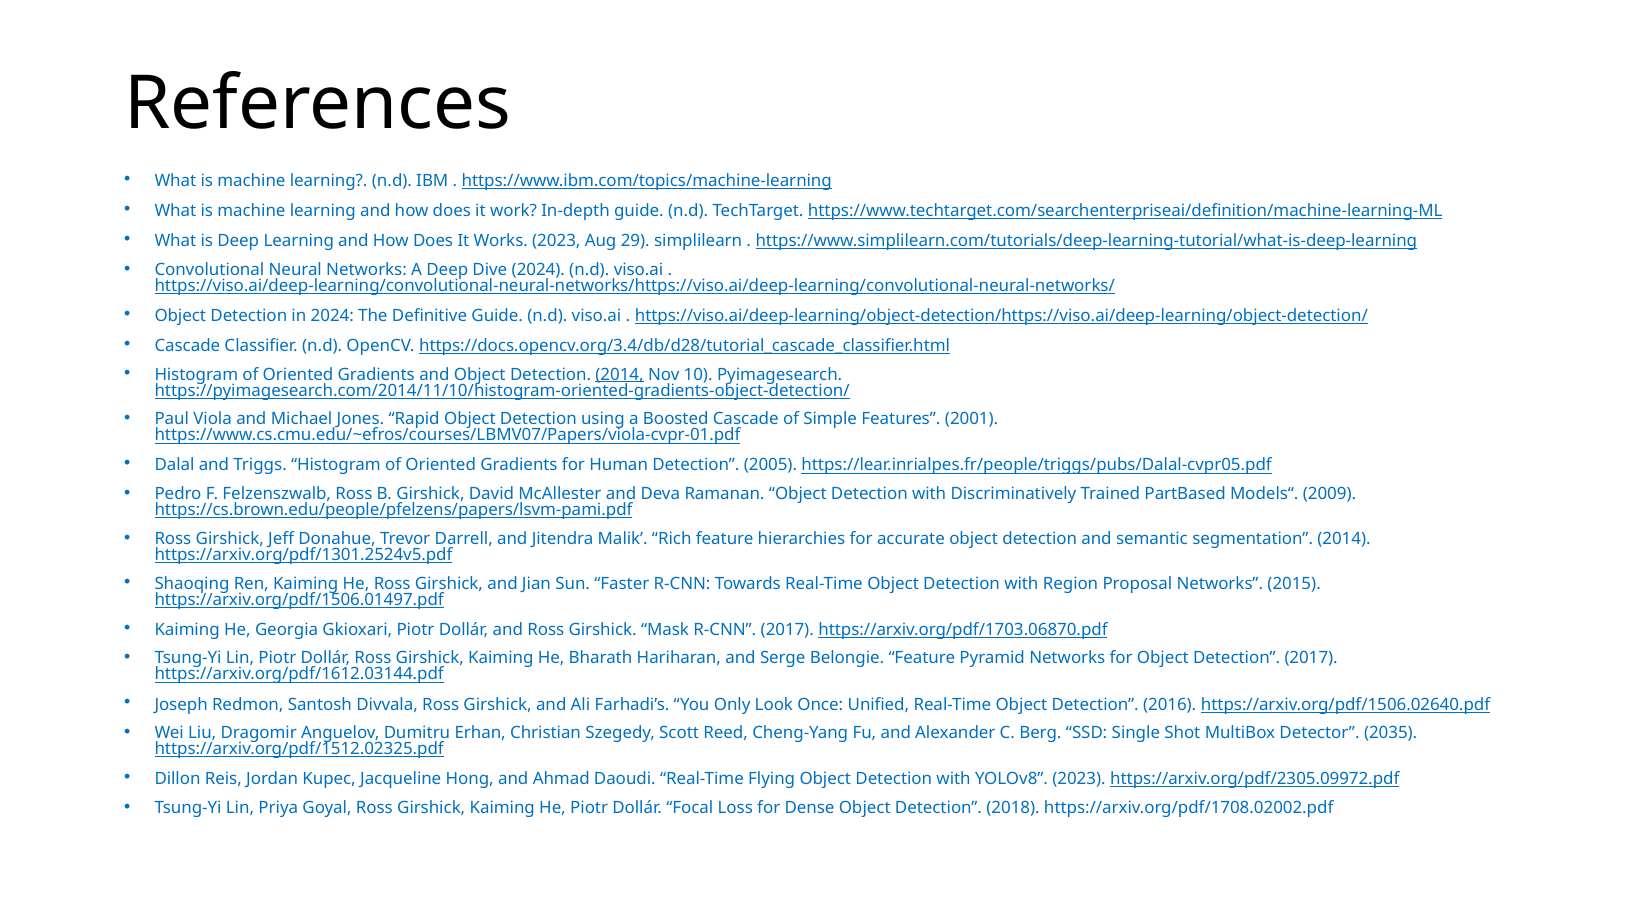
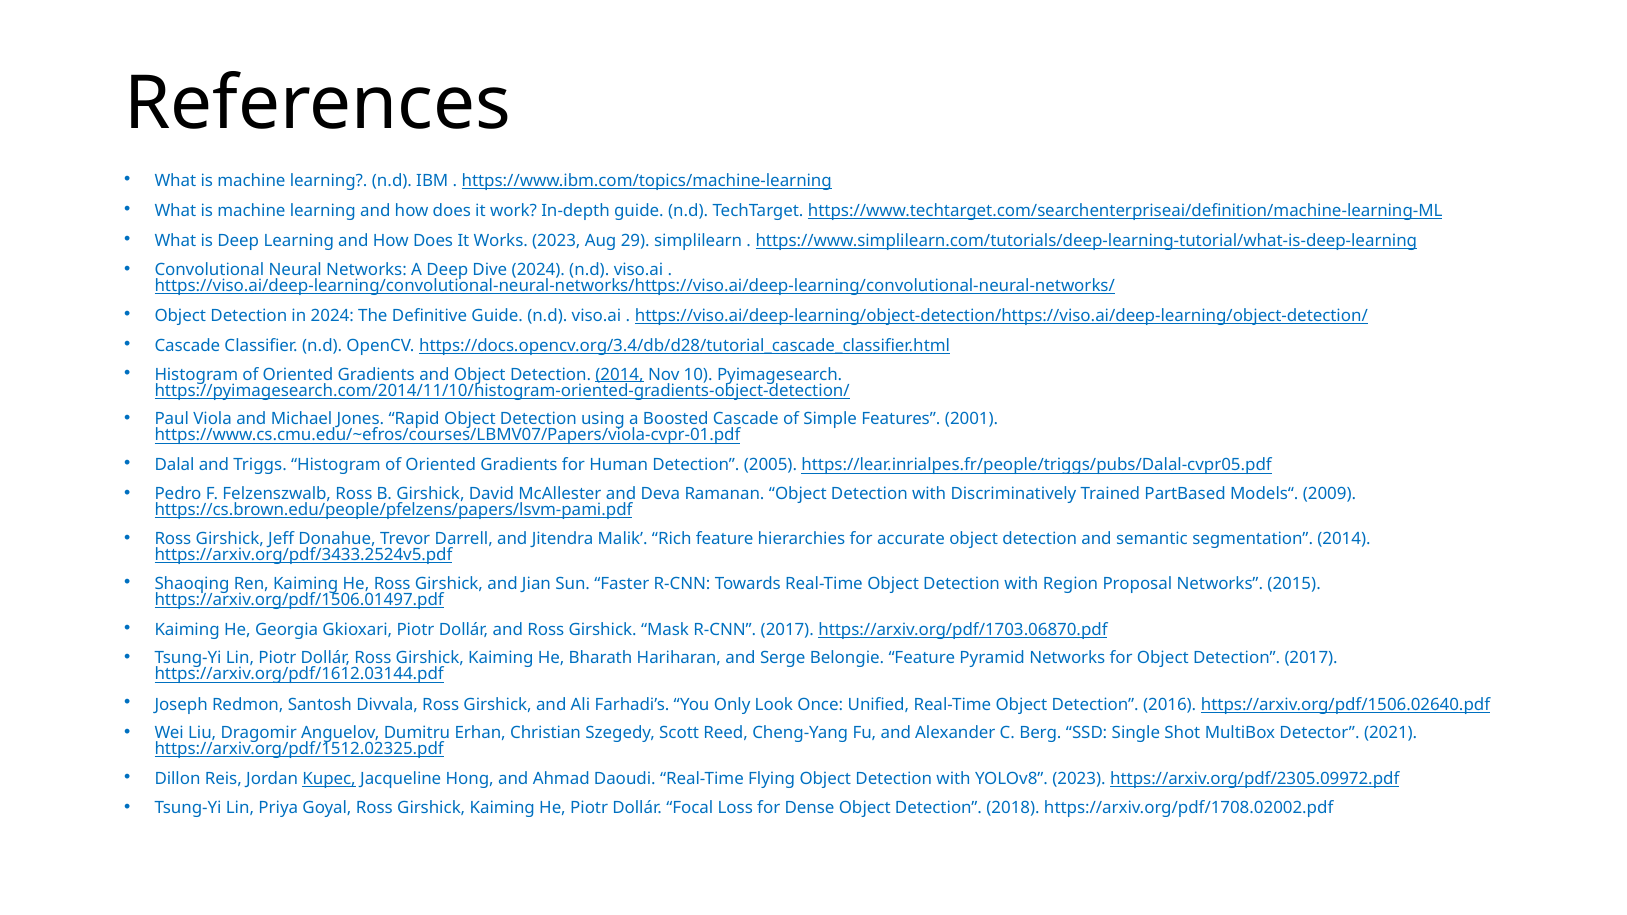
https://arxiv.org/pdf/1301.2524v5.pdf: https://arxiv.org/pdf/1301.2524v5.pdf -> https://arxiv.org/pdf/3433.2524v5.pdf (303, 555)
2035: 2035 -> 2021 (1391, 733)
Kupec underline: none -> present (329, 779)
